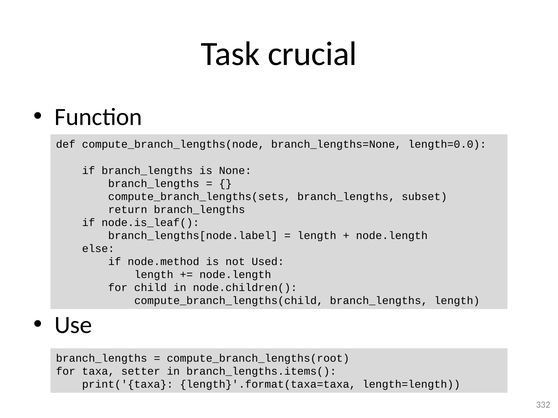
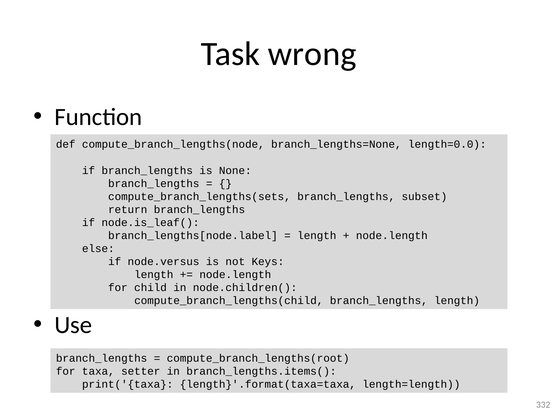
crucial: crucial -> wrong (312, 54)
node.method: node.method -> node.versus (164, 262)
Used: Used -> Keys (268, 262)
